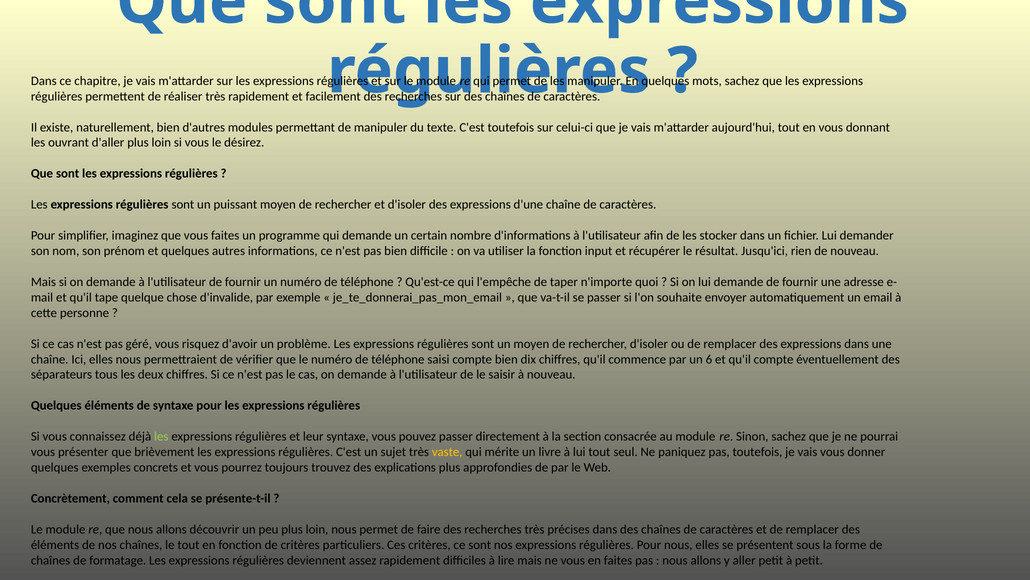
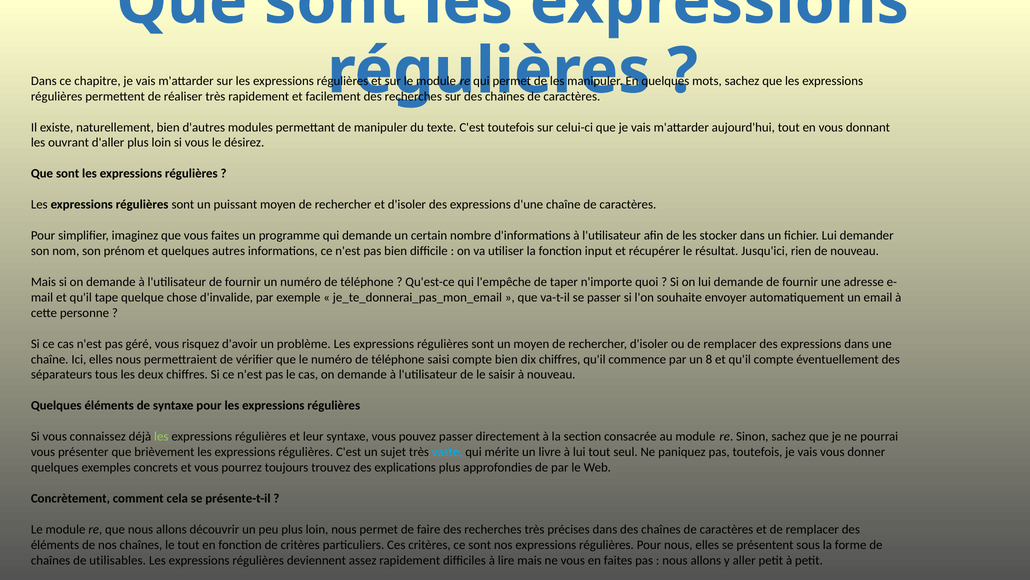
6: 6 -> 8 (709, 359)
vaste colour: yellow -> light blue (447, 452)
formatage: formatage -> utilisables (118, 560)
